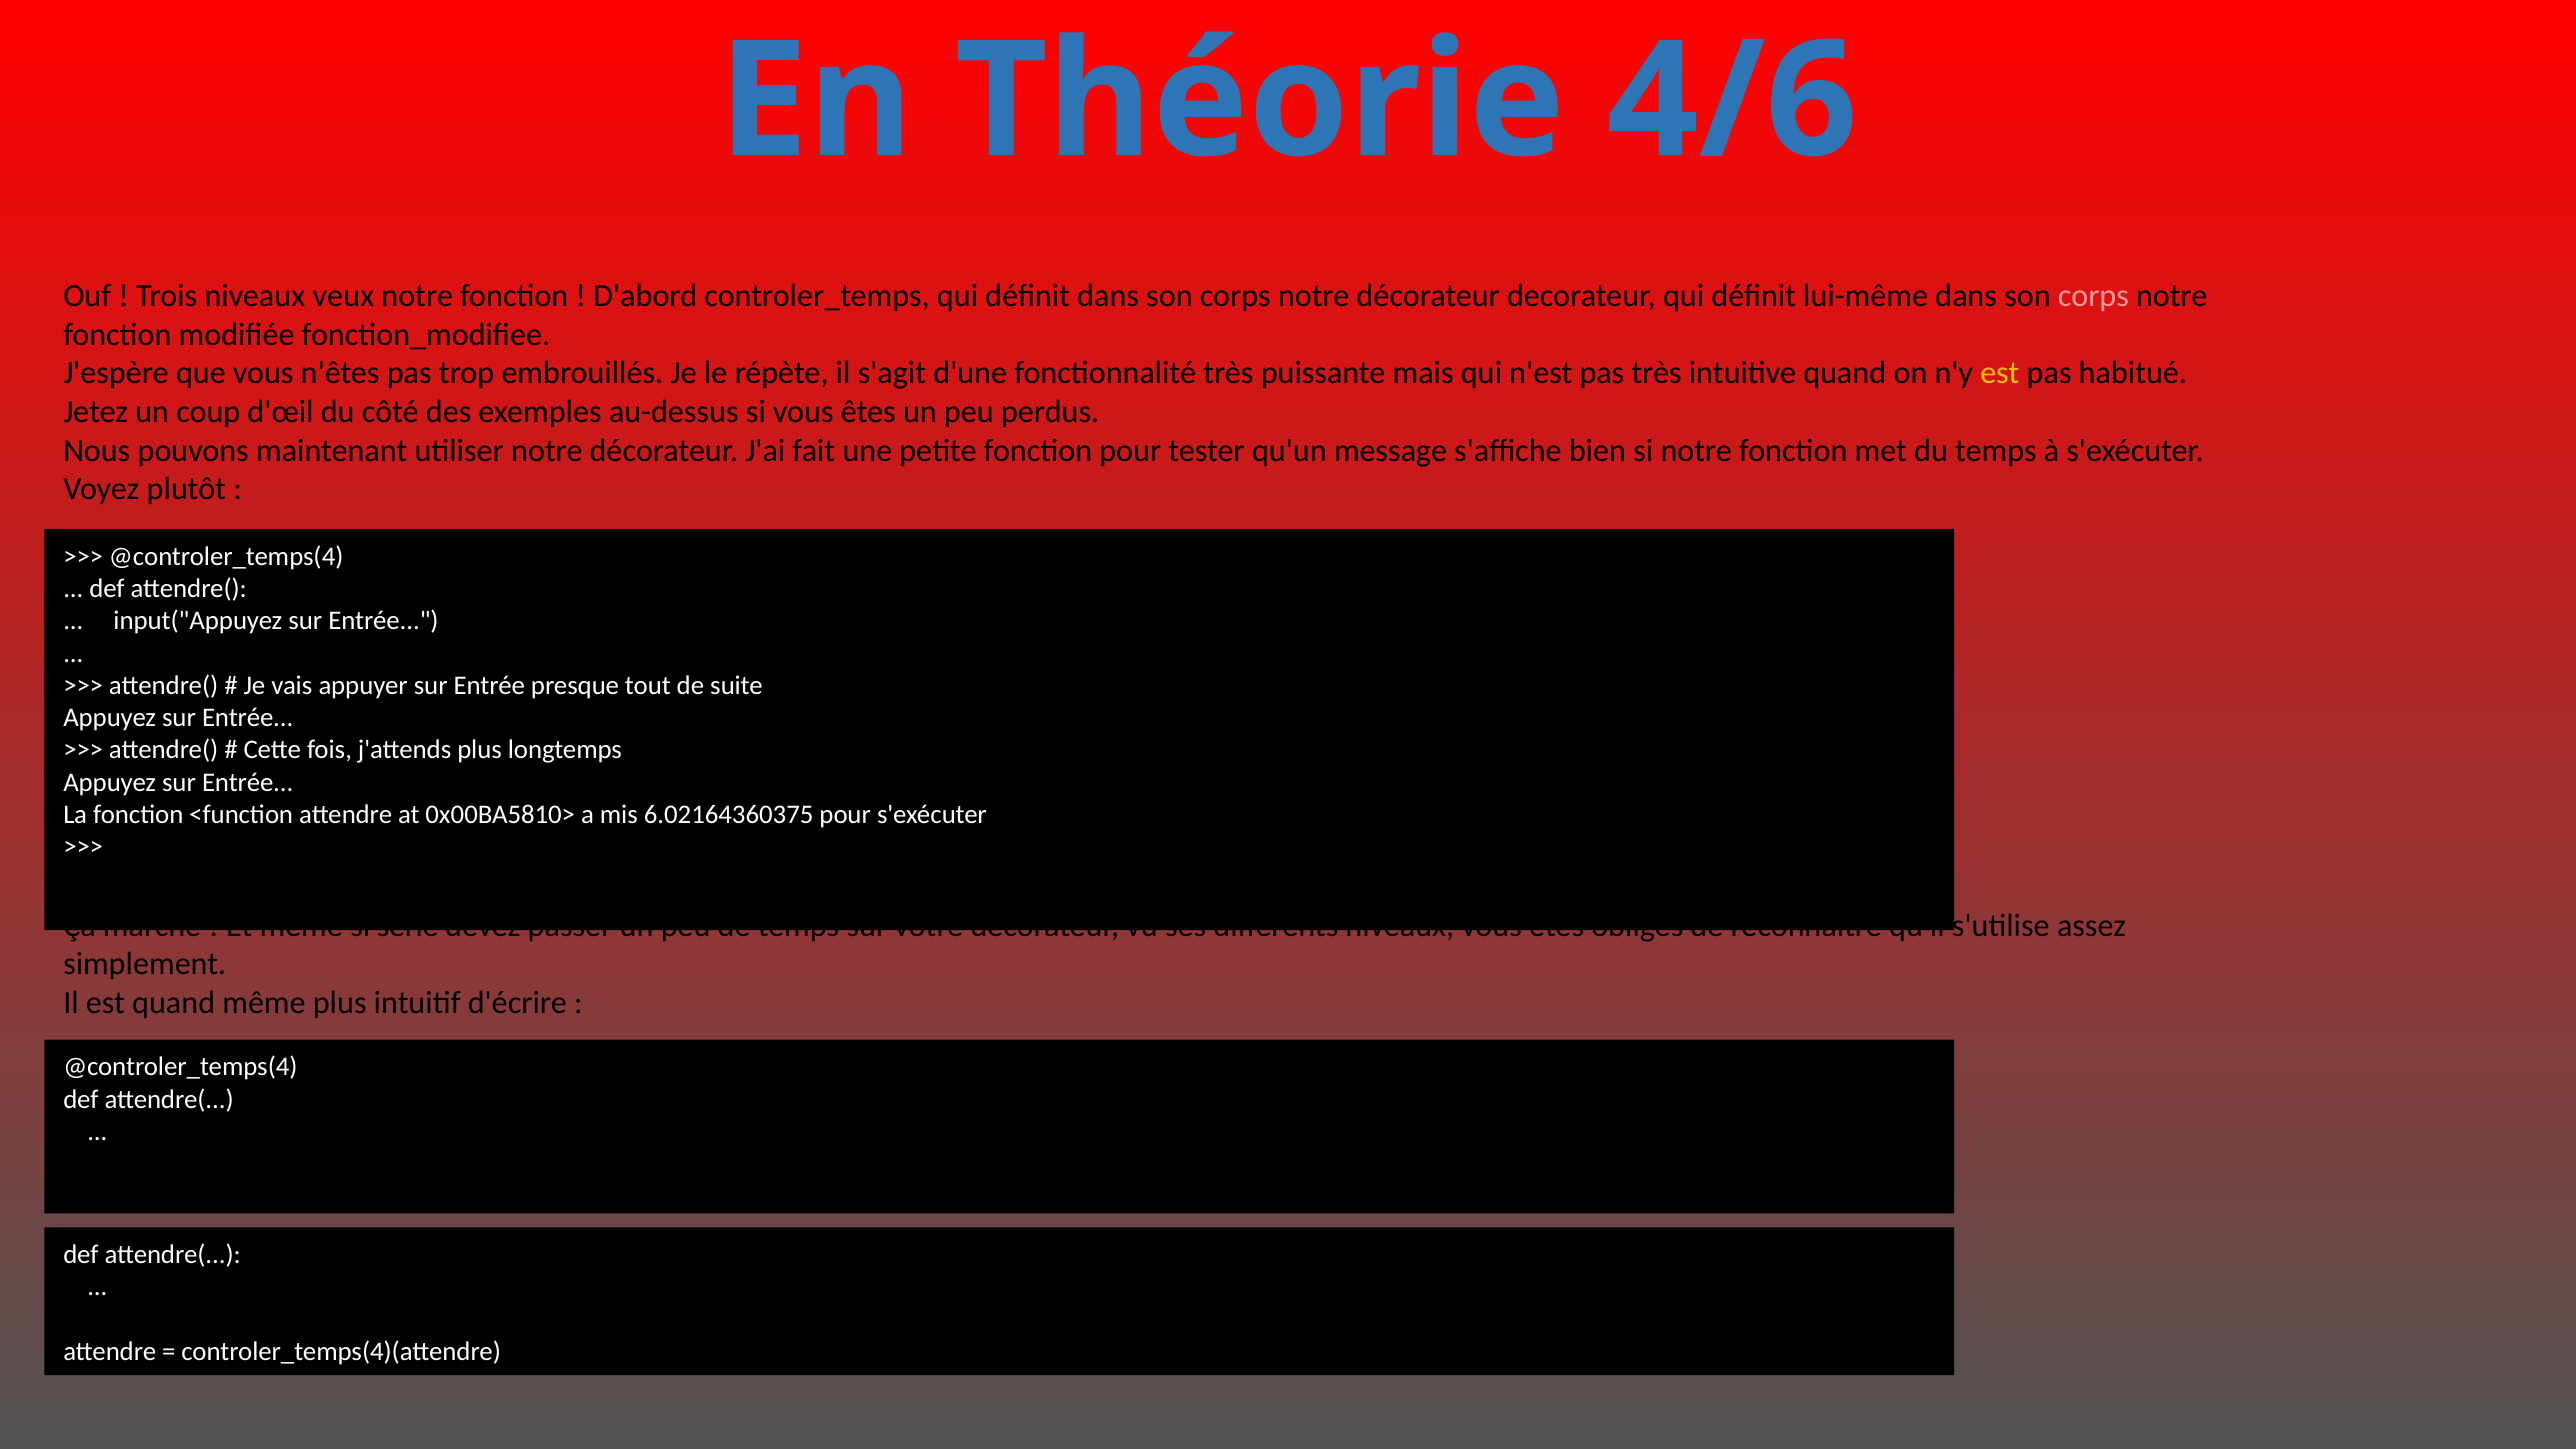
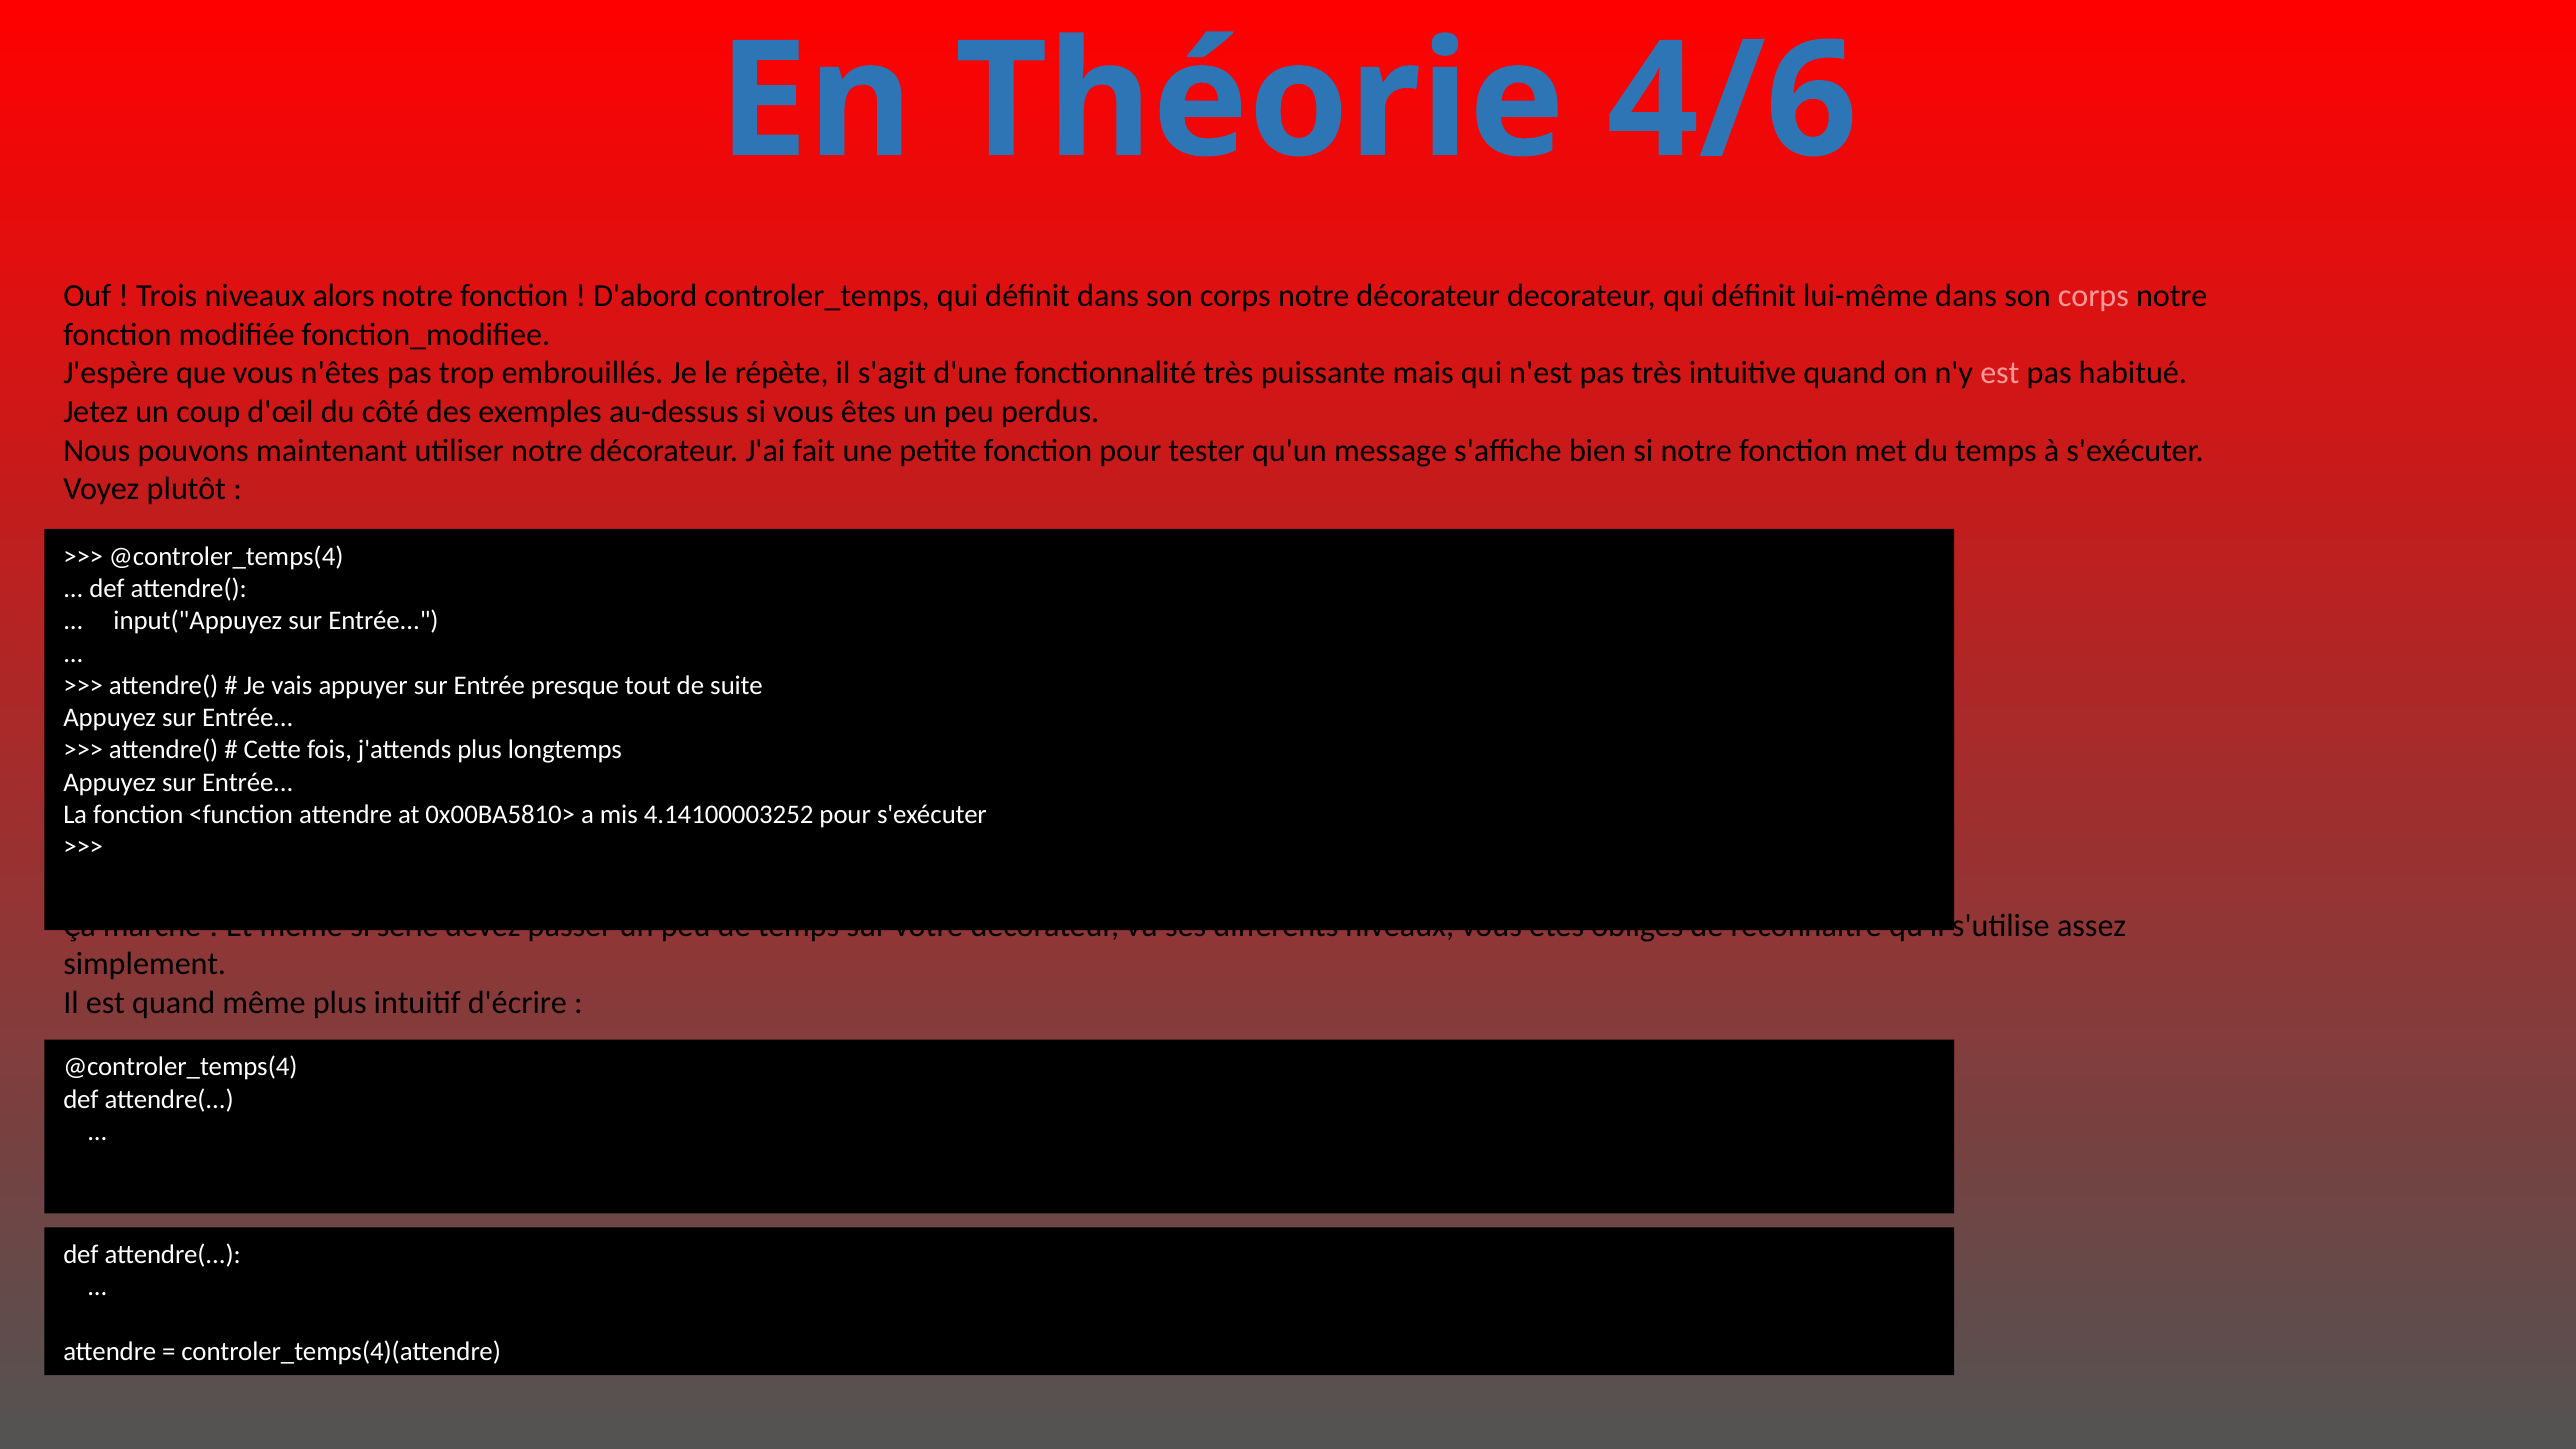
veux: veux -> alors (344, 296)
est colour: yellow -> pink (2000, 373)
6.02164360375: 6.02164360375 -> 4.14100003252 (729, 814)
